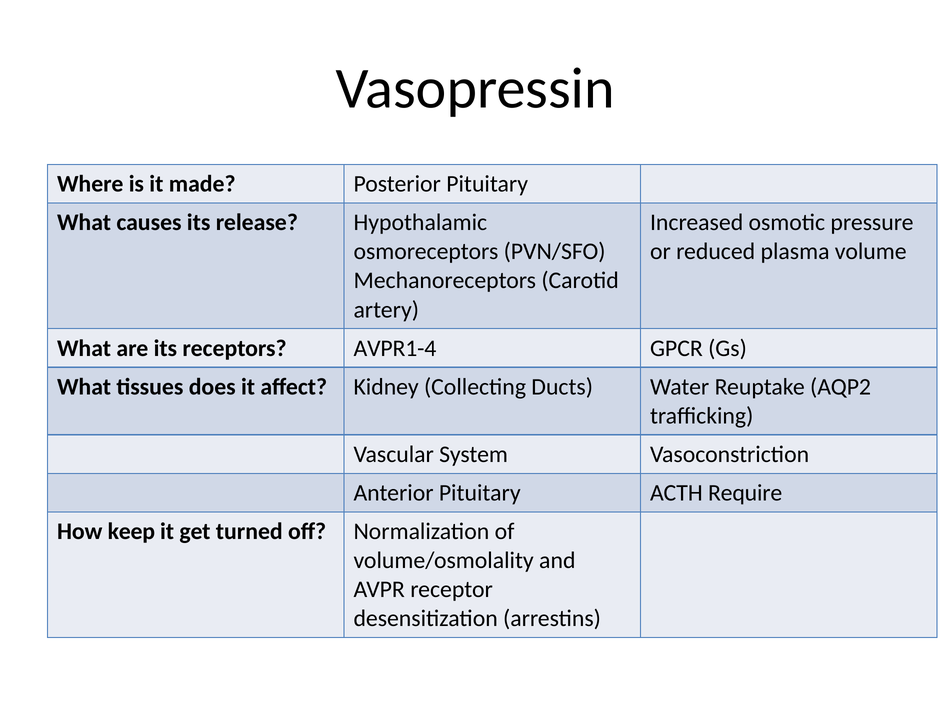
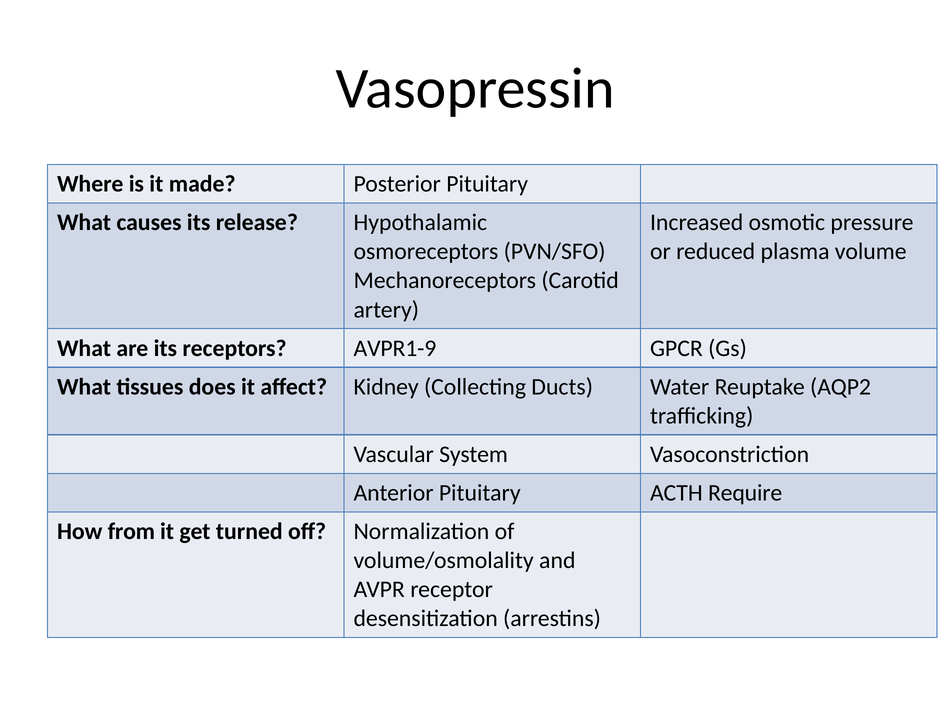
AVPR1-4: AVPR1-4 -> AVPR1-9 (395, 348)
keep: keep -> from (131, 532)
